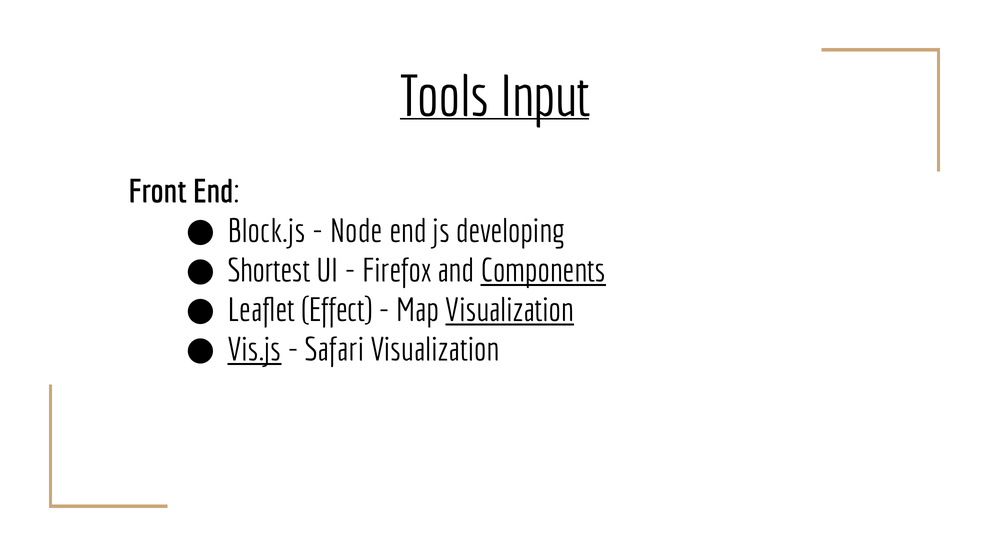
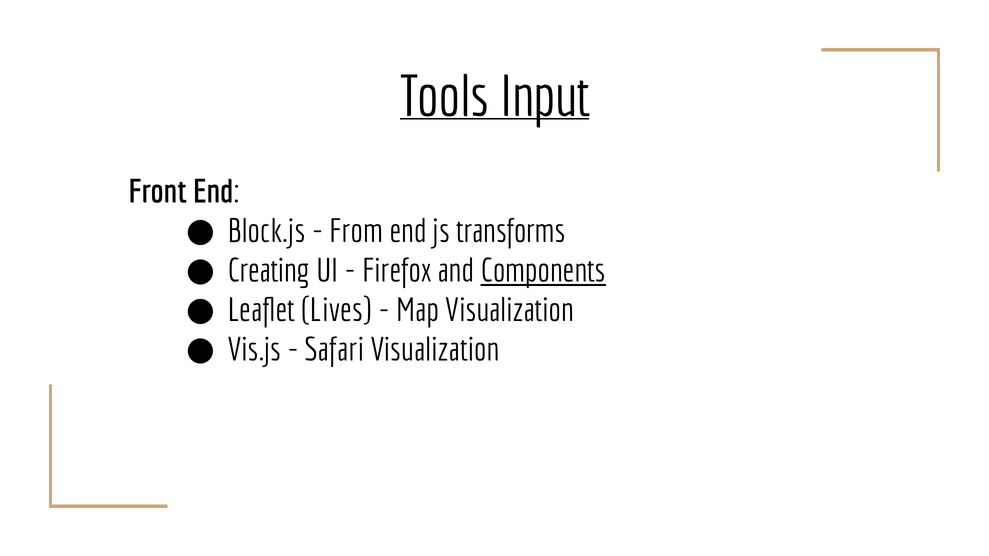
Node: Node -> From (356, 231)
developing: developing -> transforms (511, 231)
Shortest: Shortest -> Creating (269, 271)
Effect: Effect -> Lives (337, 311)
Visualization underline: present -> none (510, 311)
Vis.js underline: present -> none (255, 350)
